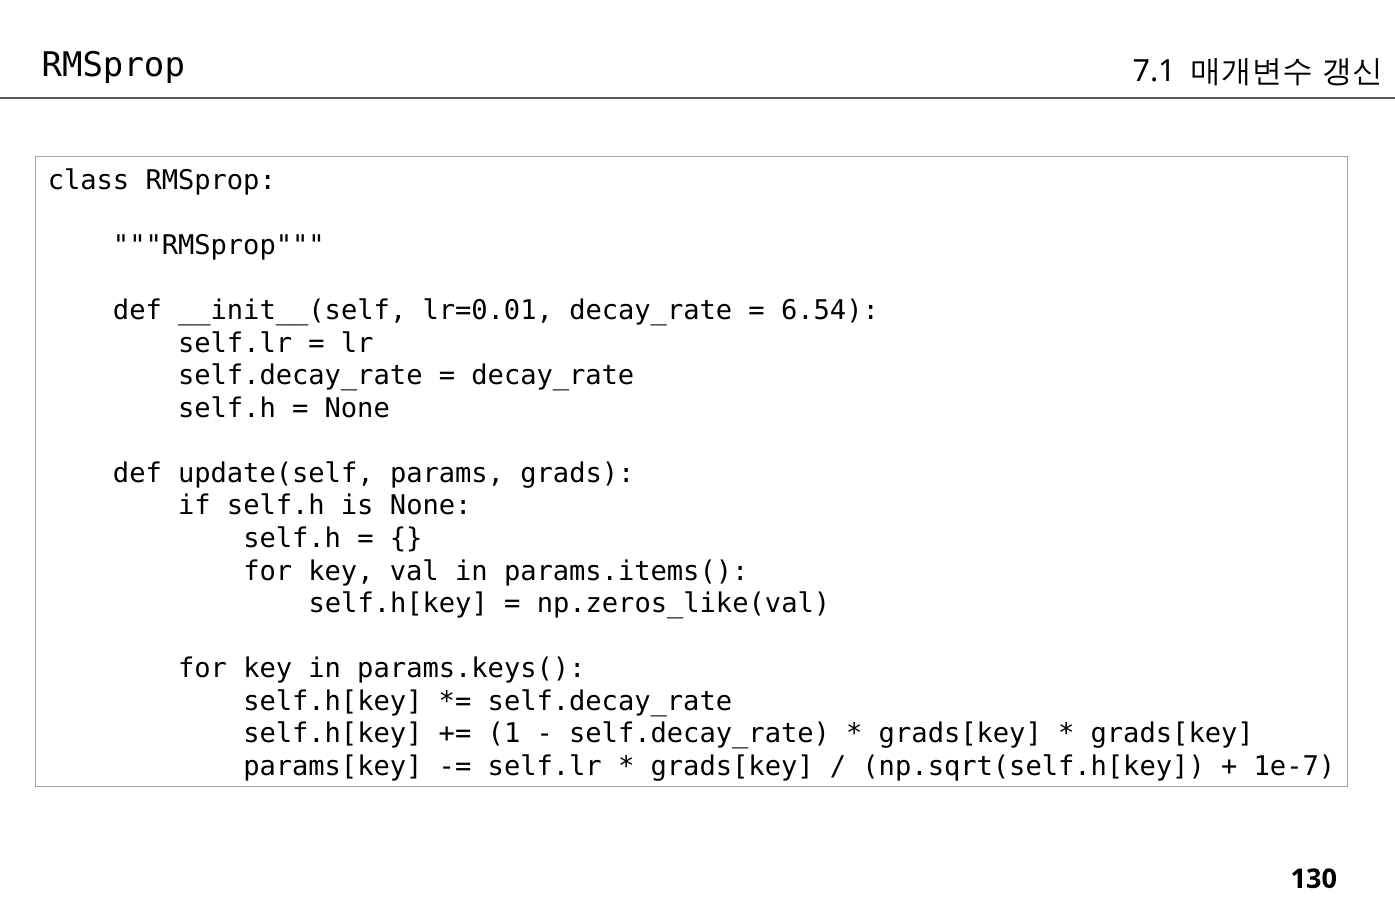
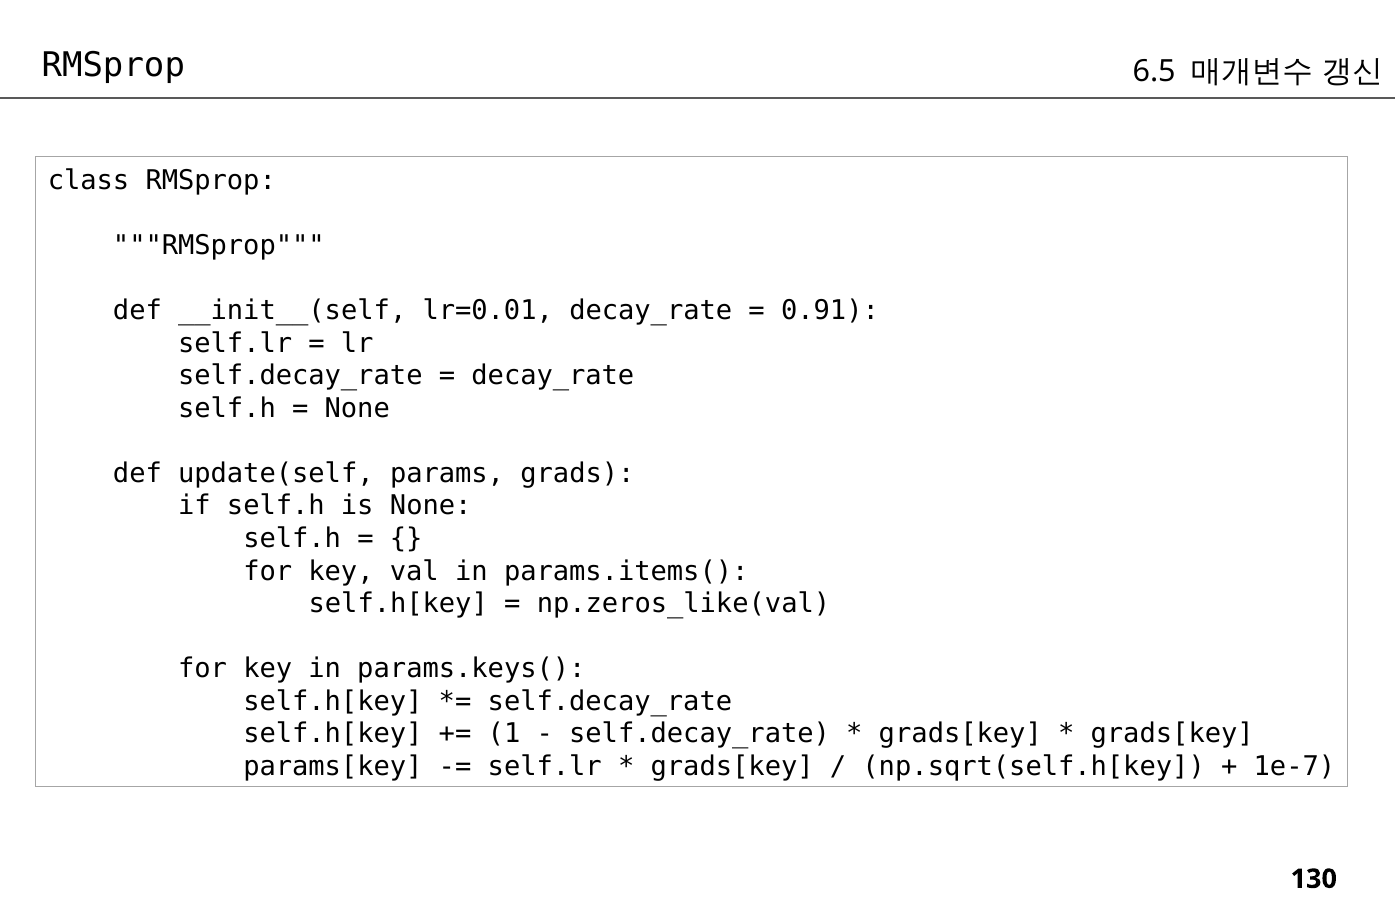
7.1: 7.1 -> 6.5 (1154, 71)
6.54: 6.54 -> 0.91 (830, 311)
